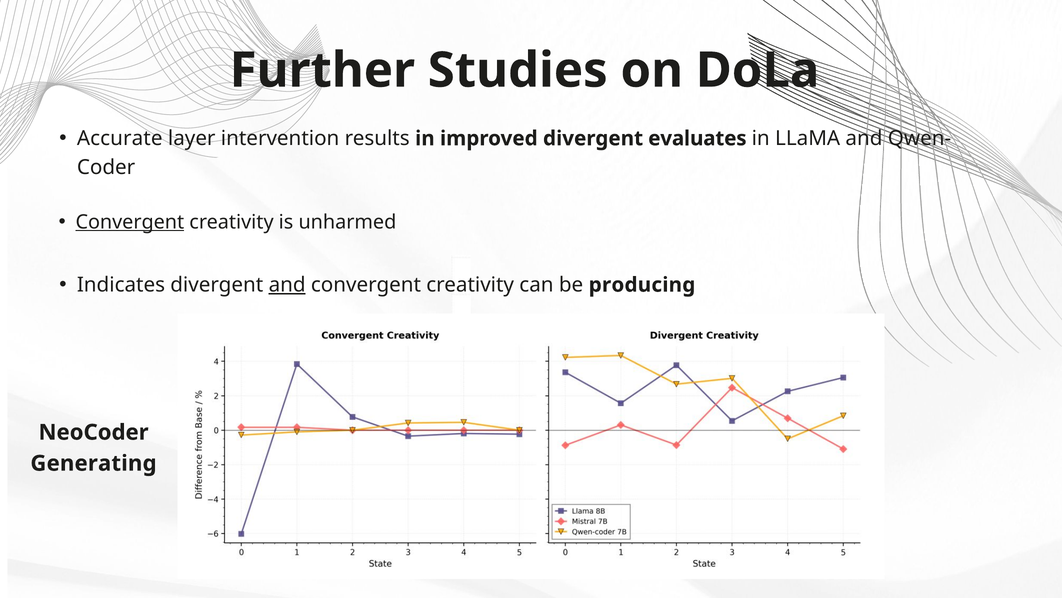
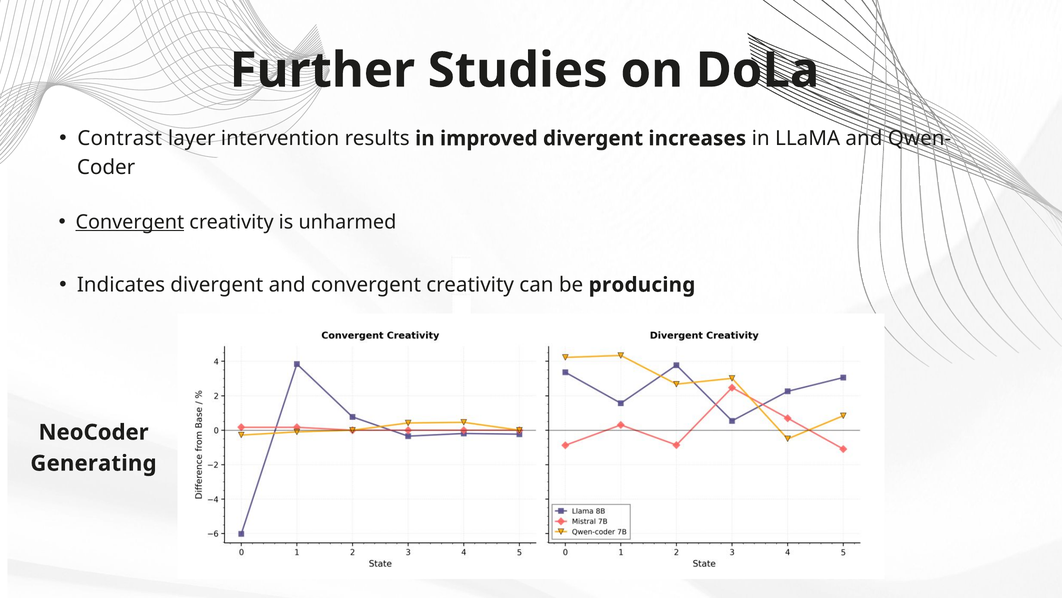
Accurate: Accurate -> Contrast (120, 138)
evaluates: evaluates -> increases (697, 138)
and underline: present -> none (287, 285)
